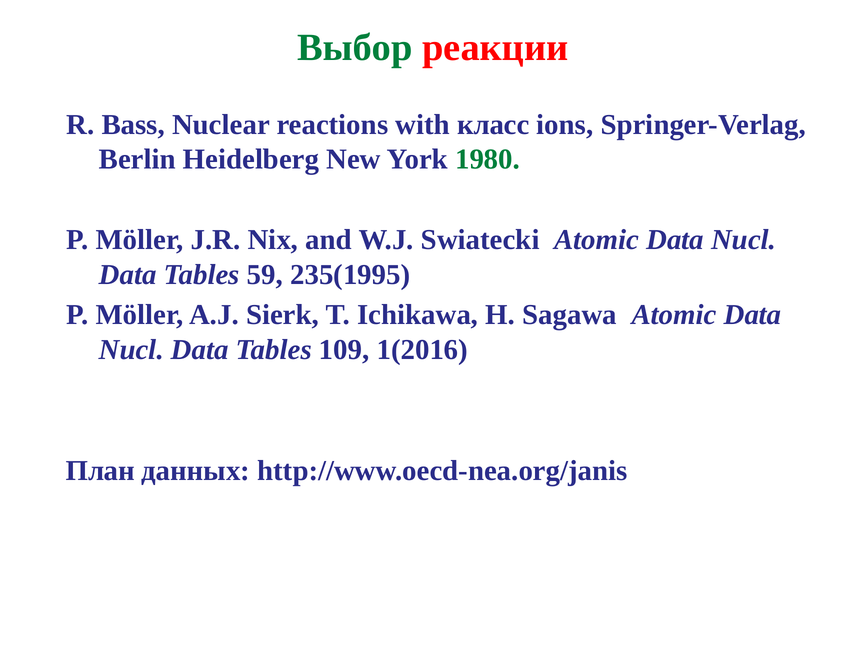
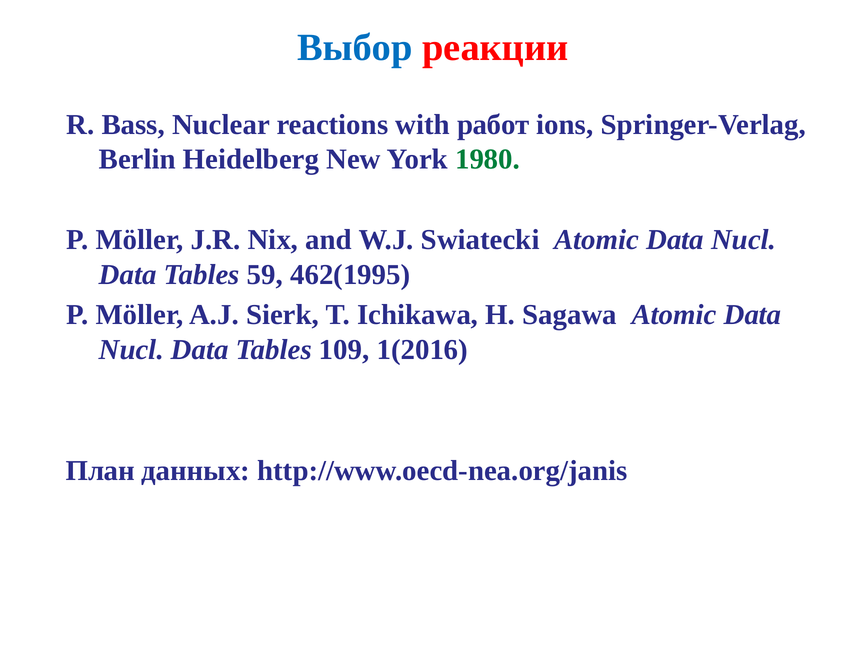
Выбор colour: green -> blue (355, 47)
класс: класс -> работ (493, 125)
235(1995: 235(1995 -> 462(1995 (350, 275)
